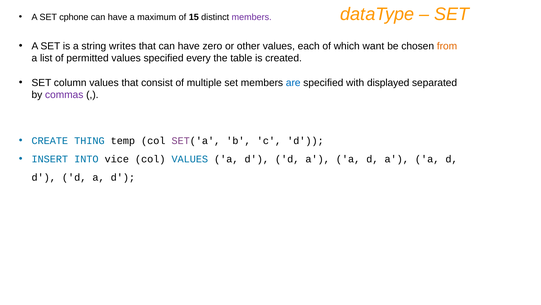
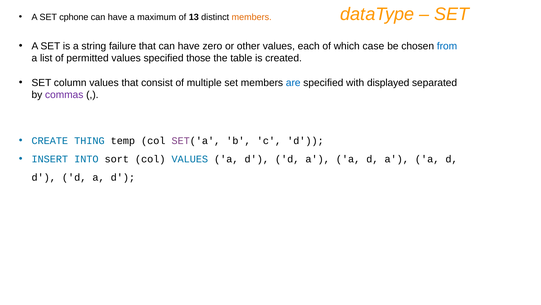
15: 15 -> 13 (194, 17)
members colour: purple -> orange (252, 17)
writes: writes -> failure (123, 46)
want: want -> case (373, 46)
from colour: orange -> blue (447, 46)
every: every -> those (199, 58)
vice: vice -> sort (117, 159)
